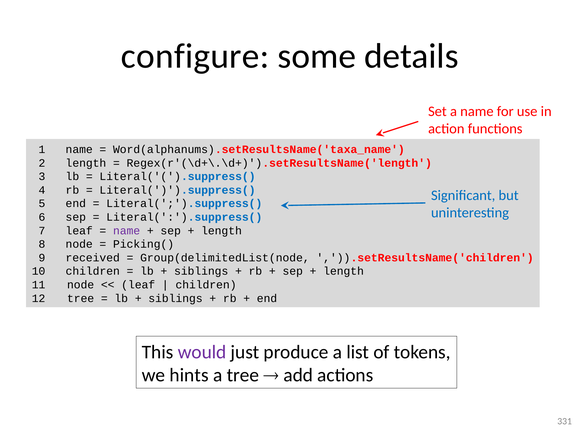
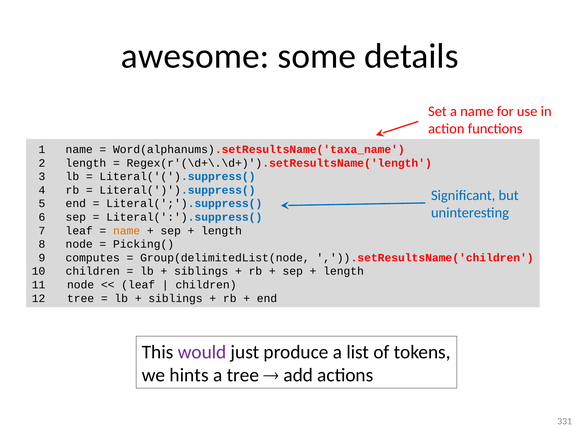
configure: configure -> awesome (195, 56)
name colour: purple -> orange (127, 231)
received: received -> computes (93, 258)
